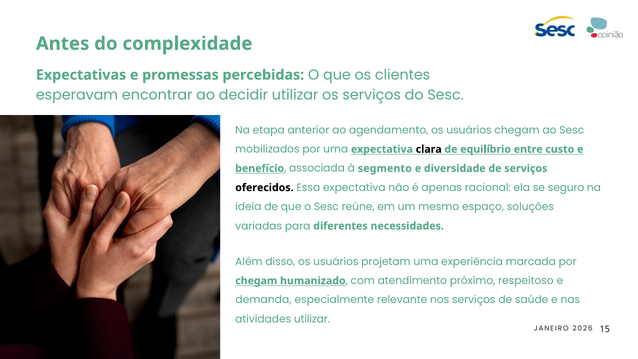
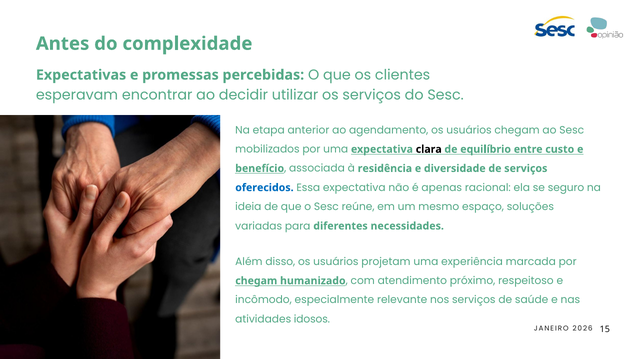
segmento: segmento -> residência (385, 168)
oferecidos colour: black -> blue (264, 188)
demanda: demanda -> incômodo (263, 300)
atividades utilizar: utilizar -> idosos (312, 319)
